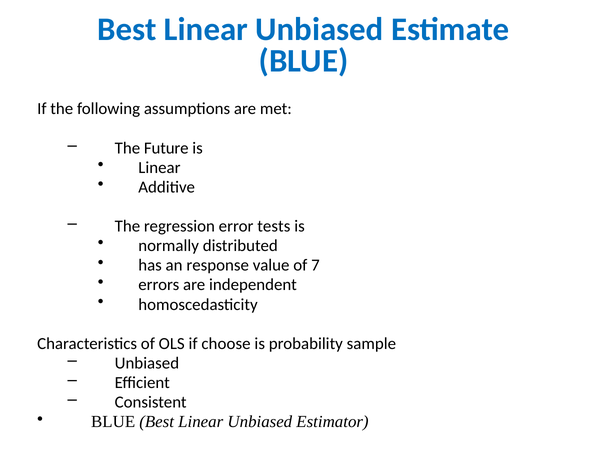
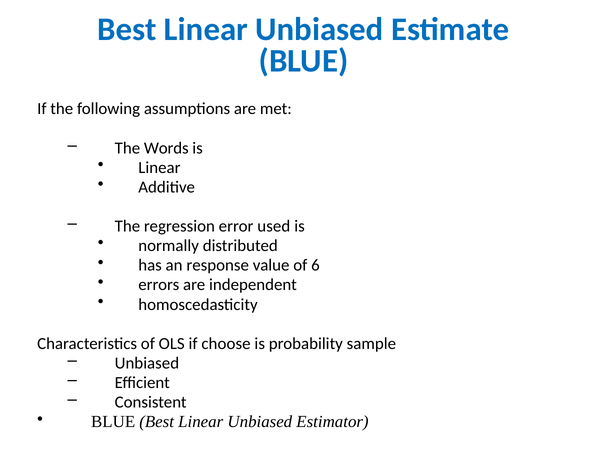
Future: Future -> Words (166, 148)
tests: tests -> used (274, 226)
7: 7 -> 6 (315, 265)
